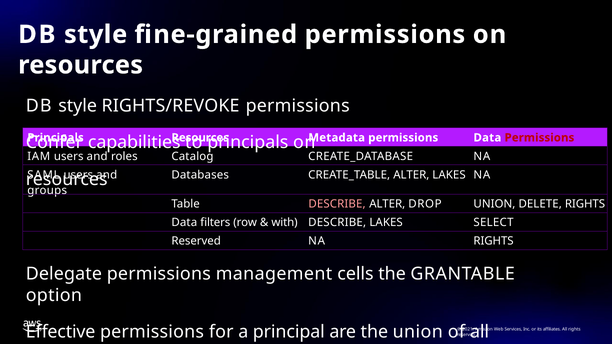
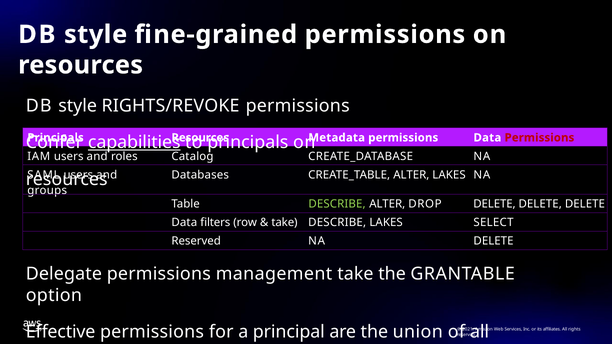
capabilities underline: none -> present (134, 143)
DESCRIBE colour: pink -> light green (337, 204)
DROP UNION: UNION -> DELETE (494, 204)
RIGHTS: RIGHTS -> DELETE (585, 204)
with: with -> take (284, 223)
NA RIGHTS: RIGHTS -> DELETE (494, 241)
management cells: cells -> take (355, 274)
